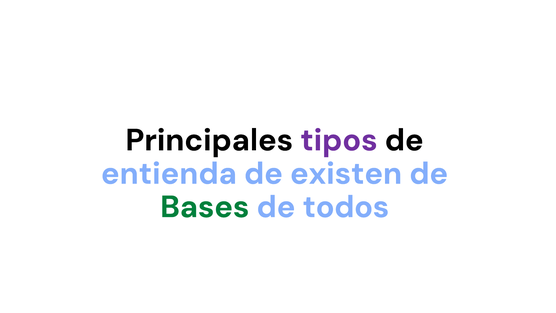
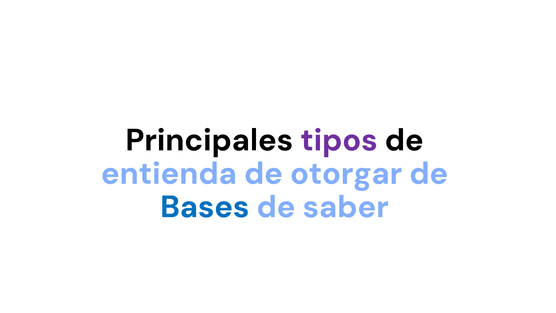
existen: existen -> otorgar (346, 173)
Bases colour: green -> blue (205, 207)
todos: todos -> saber (346, 207)
